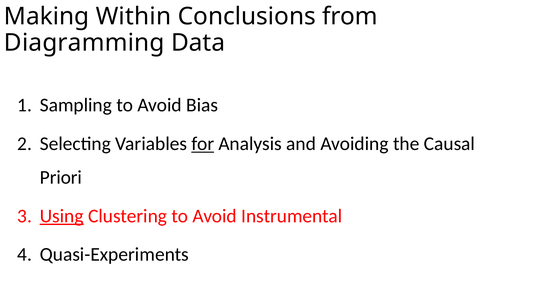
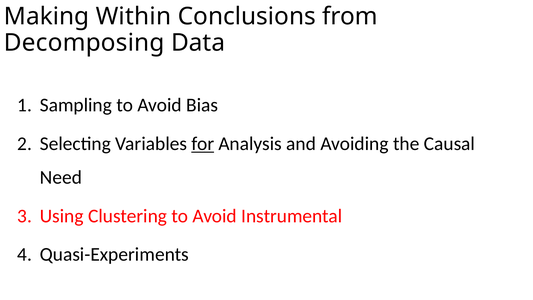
Diagramming: Diagramming -> Decomposing (84, 43)
Priori: Priori -> Need (61, 177)
Using underline: present -> none (62, 216)
